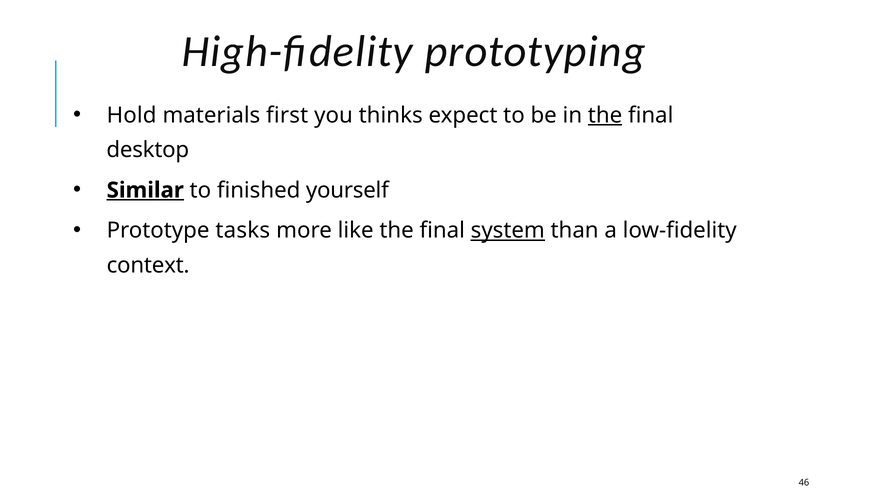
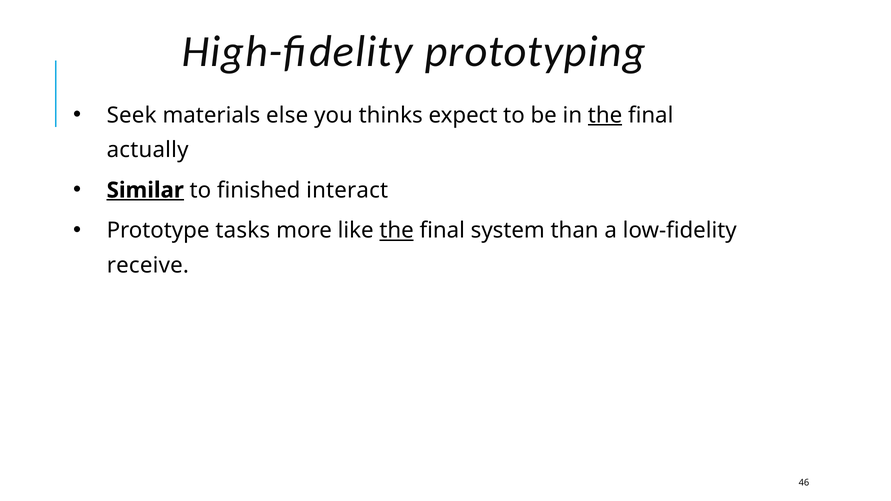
Hold: Hold -> Seek (132, 115)
first: first -> else (287, 115)
desktop: desktop -> actually (148, 150)
yourself: yourself -> interact (347, 190)
the underline: none -> present (397, 231)
system underline: present -> none (508, 231)
context: context -> receive (148, 265)
